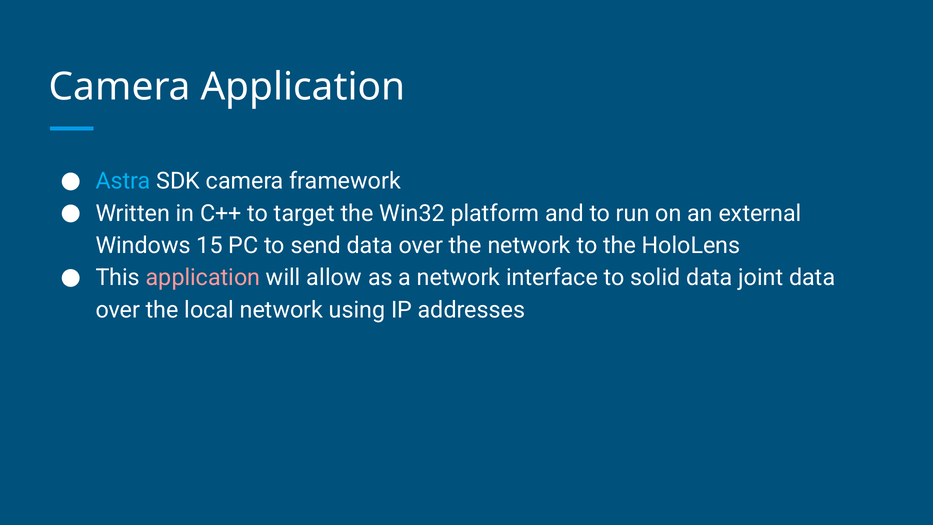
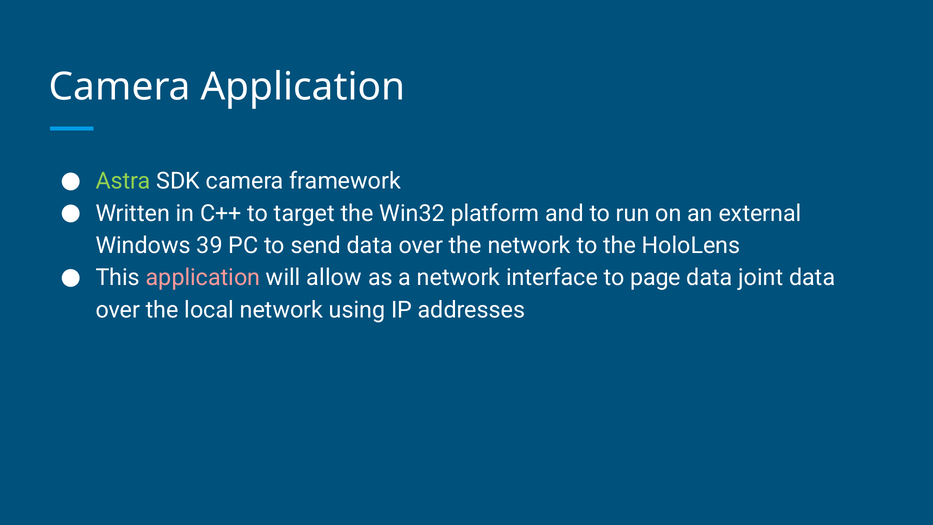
Astra colour: light blue -> light green (123, 181)
15: 15 -> 39 (210, 245)
solid: solid -> page (656, 278)
